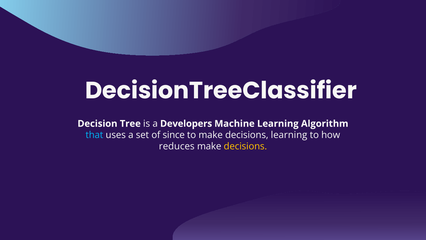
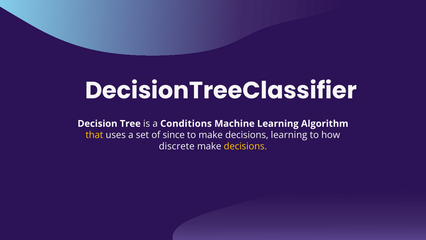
Developers: Developers -> Conditions (186, 123)
that colour: light blue -> yellow (94, 135)
reduces: reduces -> discrete (177, 146)
